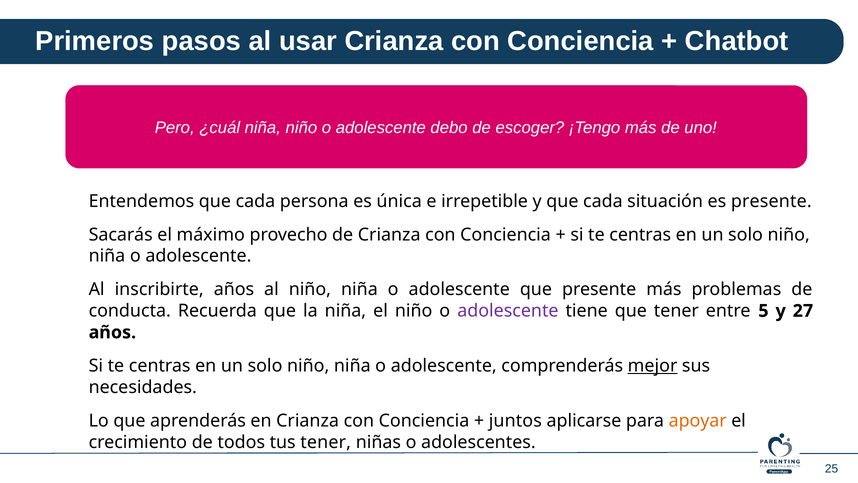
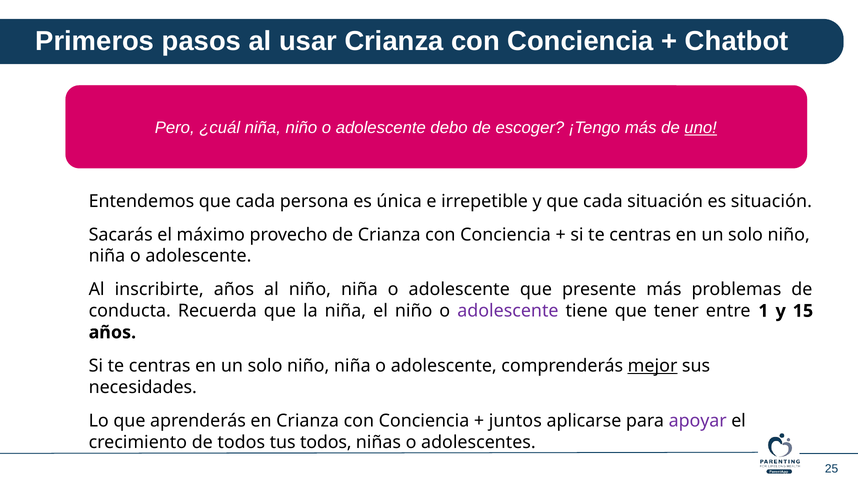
uno underline: none -> present (701, 128)
es presente: presente -> situación (771, 201)
5: 5 -> 1 (763, 311)
27: 27 -> 15 (803, 311)
apoyar colour: orange -> purple (698, 420)
tus tener: tener -> todos (326, 442)
